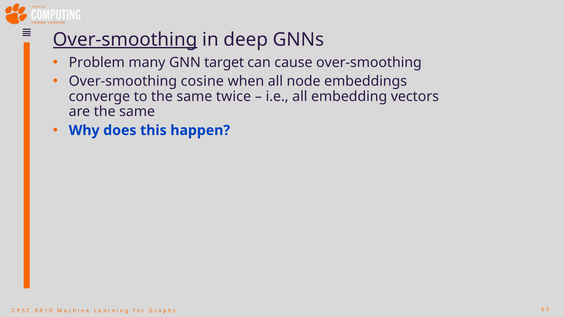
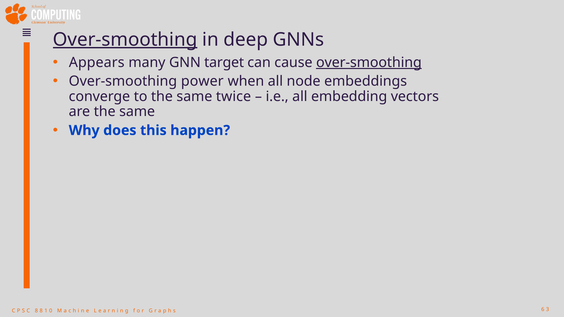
Problem: Problem -> Appears (97, 63)
over-smoothing underline: none -> present (369, 63)
cosine: cosine -> power (202, 81)
